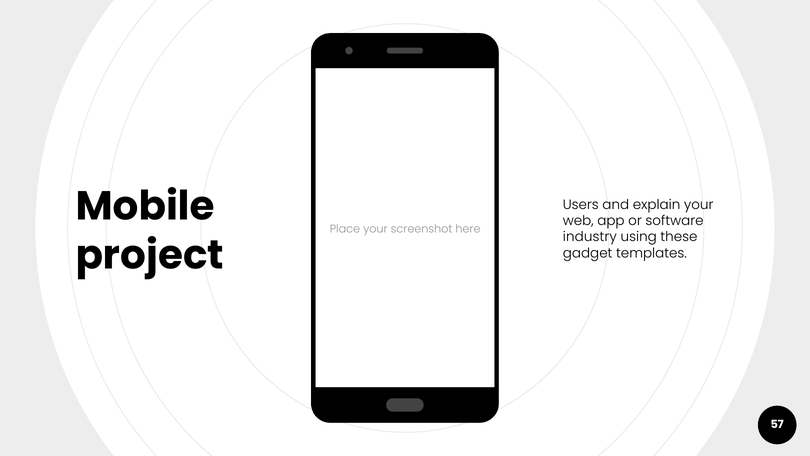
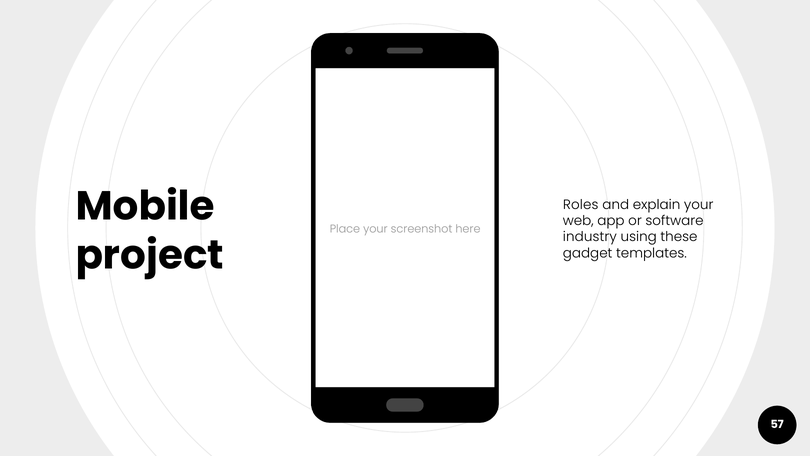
Users: Users -> Roles (581, 204)
